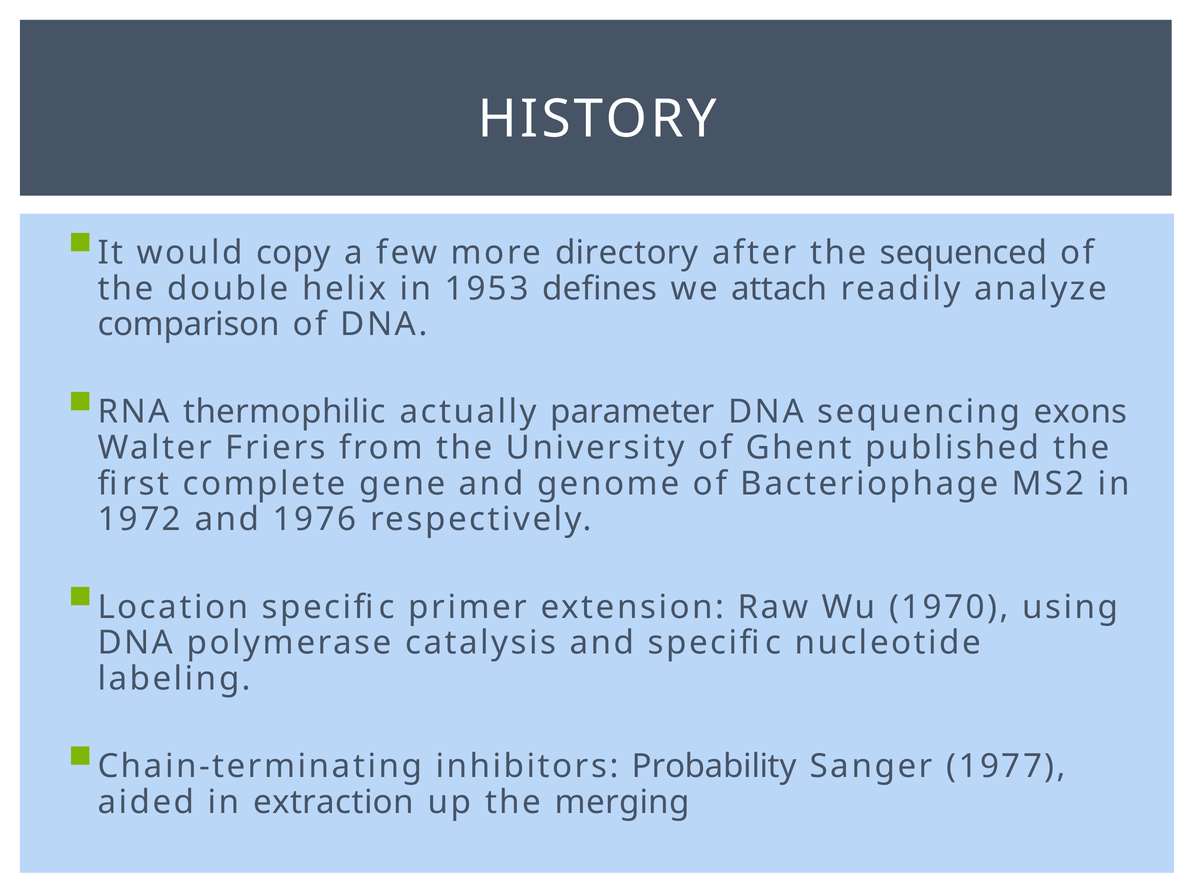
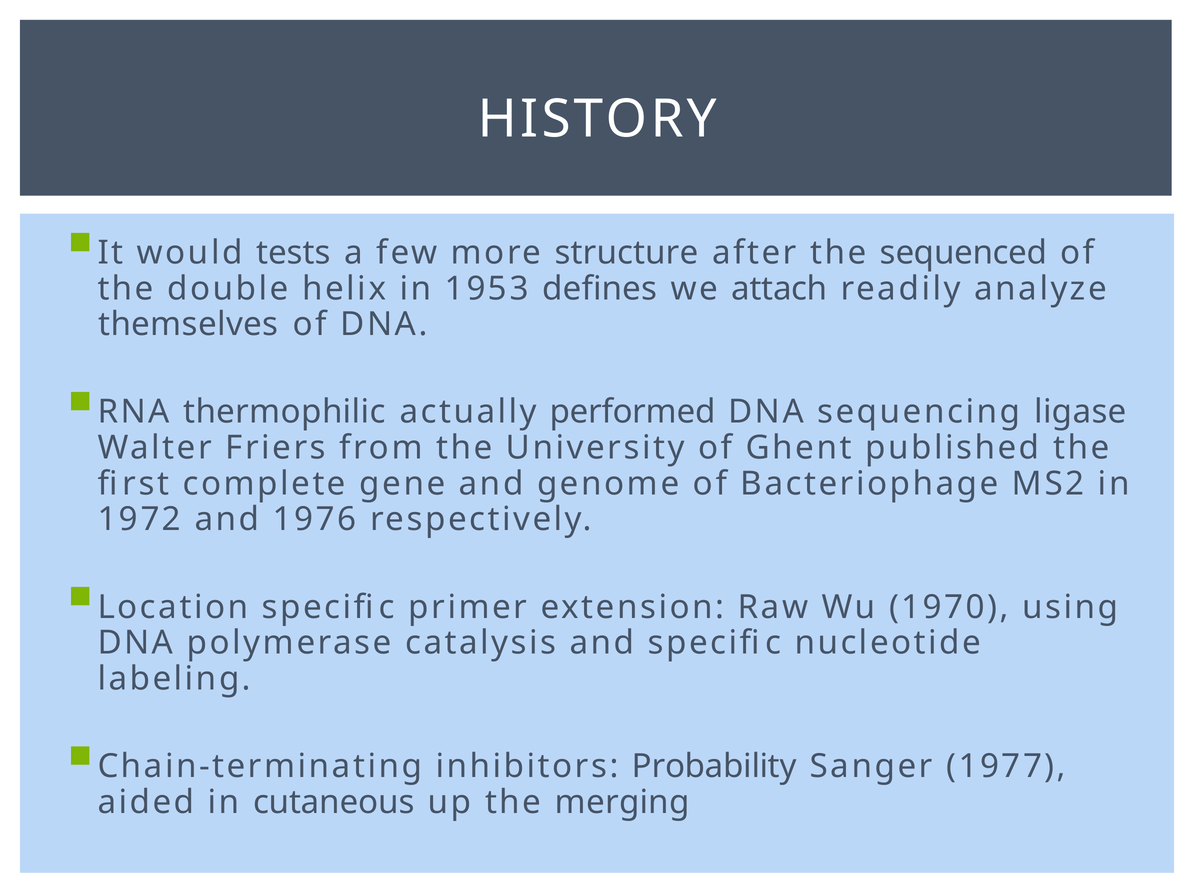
copy: copy -> tests (294, 253)
directory: directory -> structure (627, 253)
comparison: comparison -> themselves (188, 325)
parameter: parameter -> performed (633, 412)
exons: exons -> ligase (1080, 412)
extraction: extraction -> cutaneous (334, 802)
